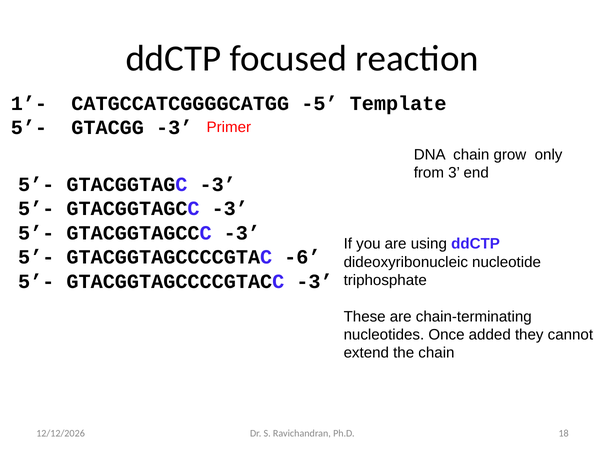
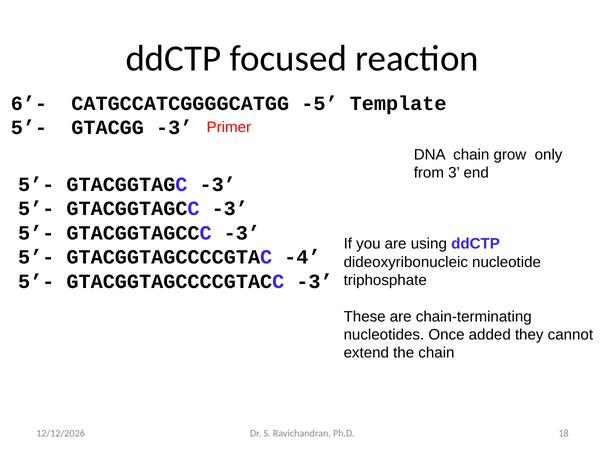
1’-: 1’- -> 6’- (29, 104)
-6: -6 -> -4 (302, 257)
